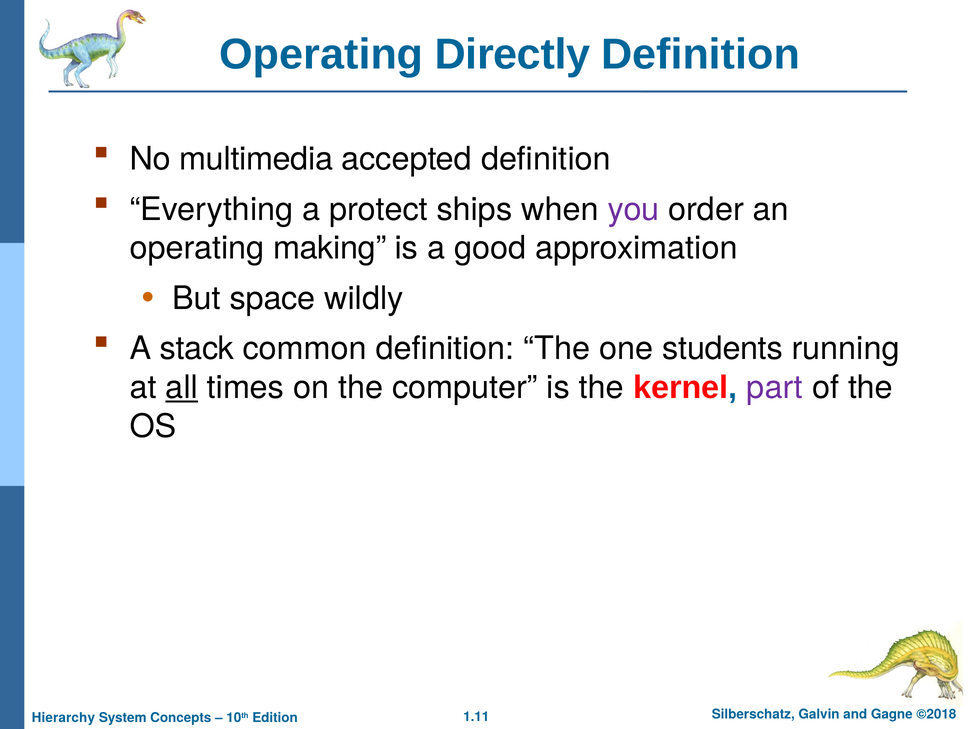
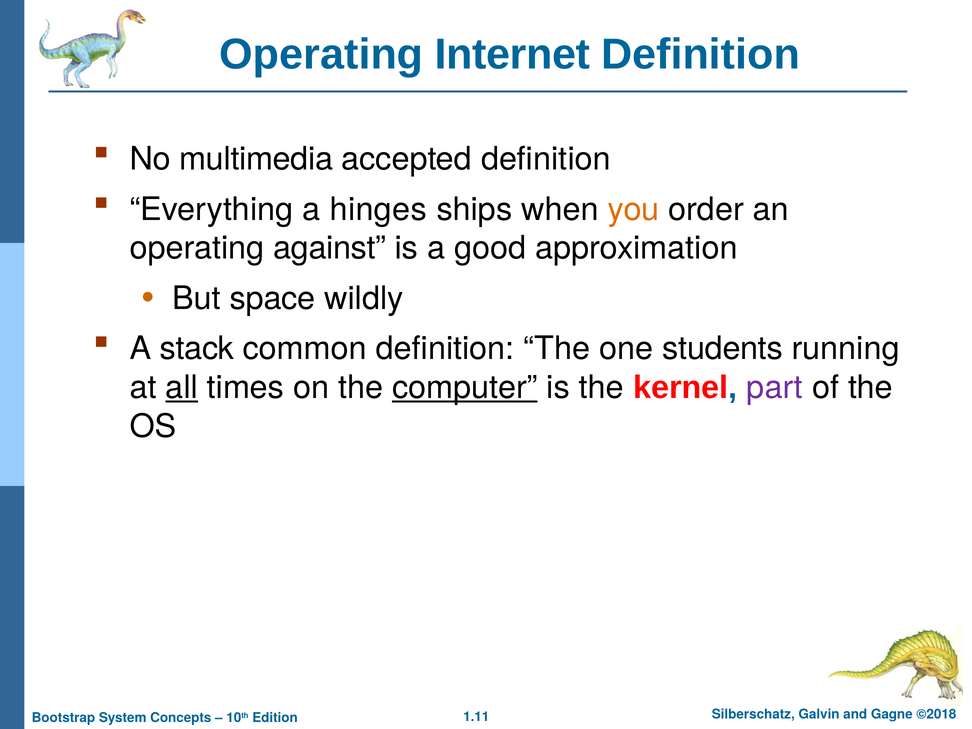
Directly: Directly -> Internet (512, 55)
protect: protect -> hinges (378, 209)
you colour: purple -> orange (634, 209)
making: making -> against (330, 248)
computer underline: none -> present (465, 388)
Hierarchy: Hierarchy -> Bootstrap (63, 718)
